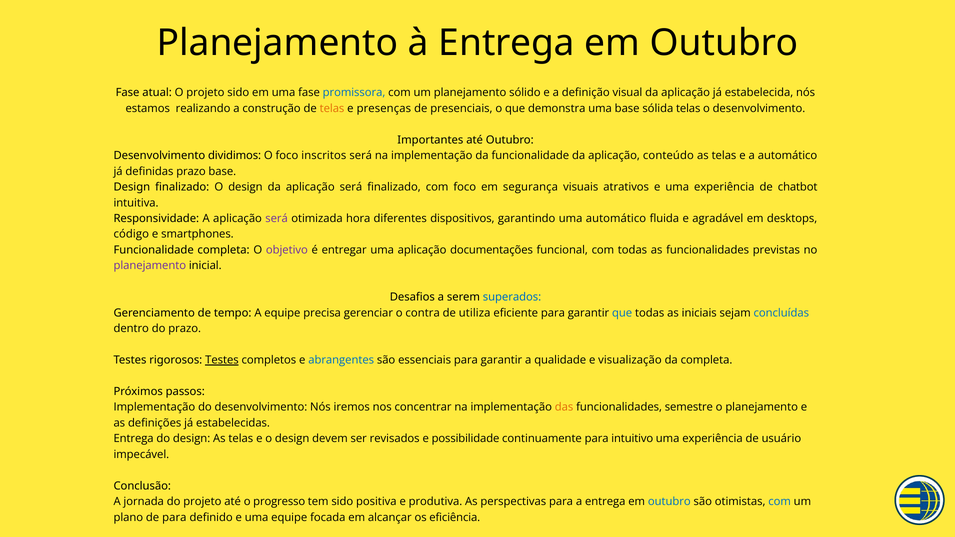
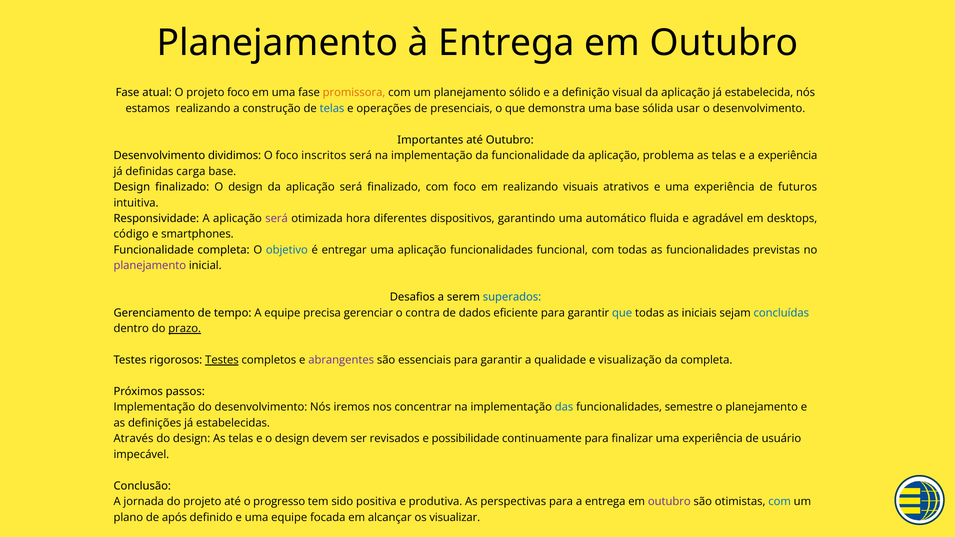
projeto sido: sido -> foco (238, 93)
promissora colour: blue -> orange (354, 93)
telas colour: orange -> blue (332, 108)
presenças: presenças -> operações (384, 108)
sólida telas: telas -> usar (688, 108)
conteúdo: conteúdo -> problema (668, 156)
a automático: automático -> experiência (788, 156)
definidas prazo: prazo -> carga (191, 171)
em segurança: segurança -> realizando (531, 187)
chatbot: chatbot -> futuros (798, 187)
objetivo colour: purple -> blue (287, 250)
aplicação documentações: documentações -> funcionalidades (492, 250)
utiliza: utiliza -> dados (475, 313)
prazo underline: none -> present (185, 329)
abrangentes colour: blue -> purple (341, 360)
das colour: orange -> blue (564, 407)
Entrega: Entrega -> Através (133, 439)
intuitivo: intuitivo -> finalizar (632, 439)
outubro colour: blue -> purple (669, 502)
de para: para -> após (174, 518)
eficiência: eficiência -> visualizar (455, 518)
